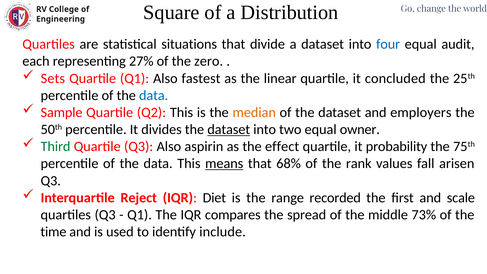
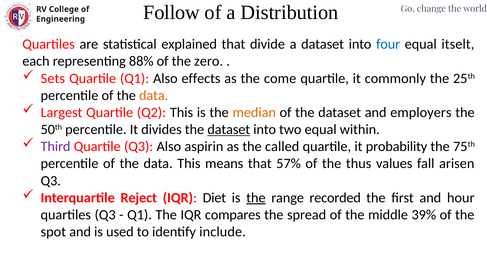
Square: Square -> Follow (172, 12)
situations: situations -> explained (189, 44)
audit: audit -> itselt (458, 44)
27%: 27% -> 88% (141, 61)
fastest: fastest -> effects (201, 78)
linear: linear -> come (280, 78)
concluded: concluded -> commonly (395, 78)
data colour: blue -> orange (154, 95)
Sample: Sample -> Largest (62, 112)
owner: owner -> within (360, 129)
Third colour: green -> purple (56, 147)
effect: effect -> called (282, 147)
means underline: present -> none (224, 164)
68%: 68% -> 57% (289, 164)
rank: rank -> thus (359, 164)
the underline: none -> present (256, 198)
scale: scale -> hour (461, 198)
73%: 73% -> 39% (424, 215)
time: time -> spot (53, 232)
